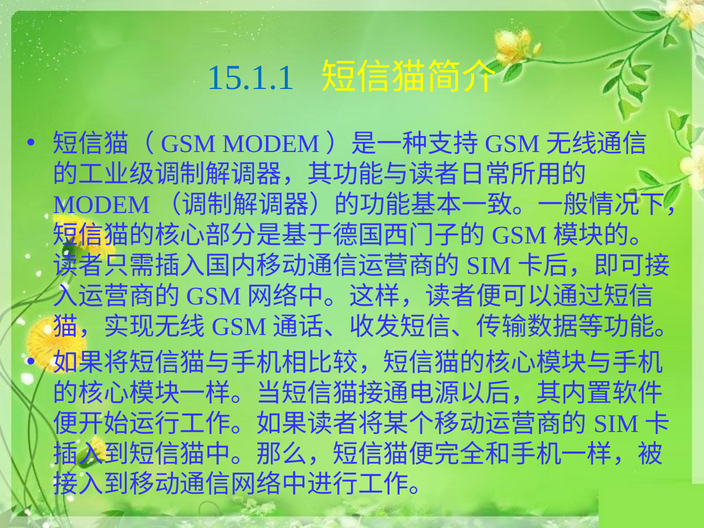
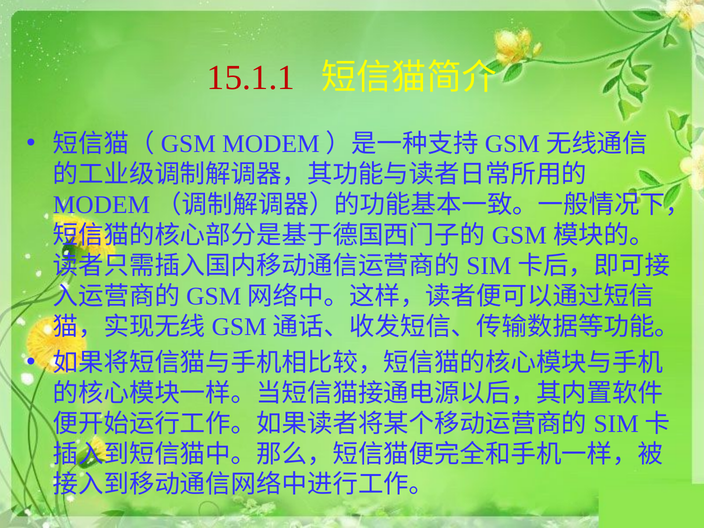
15.1.1 colour: blue -> red (251, 78)
